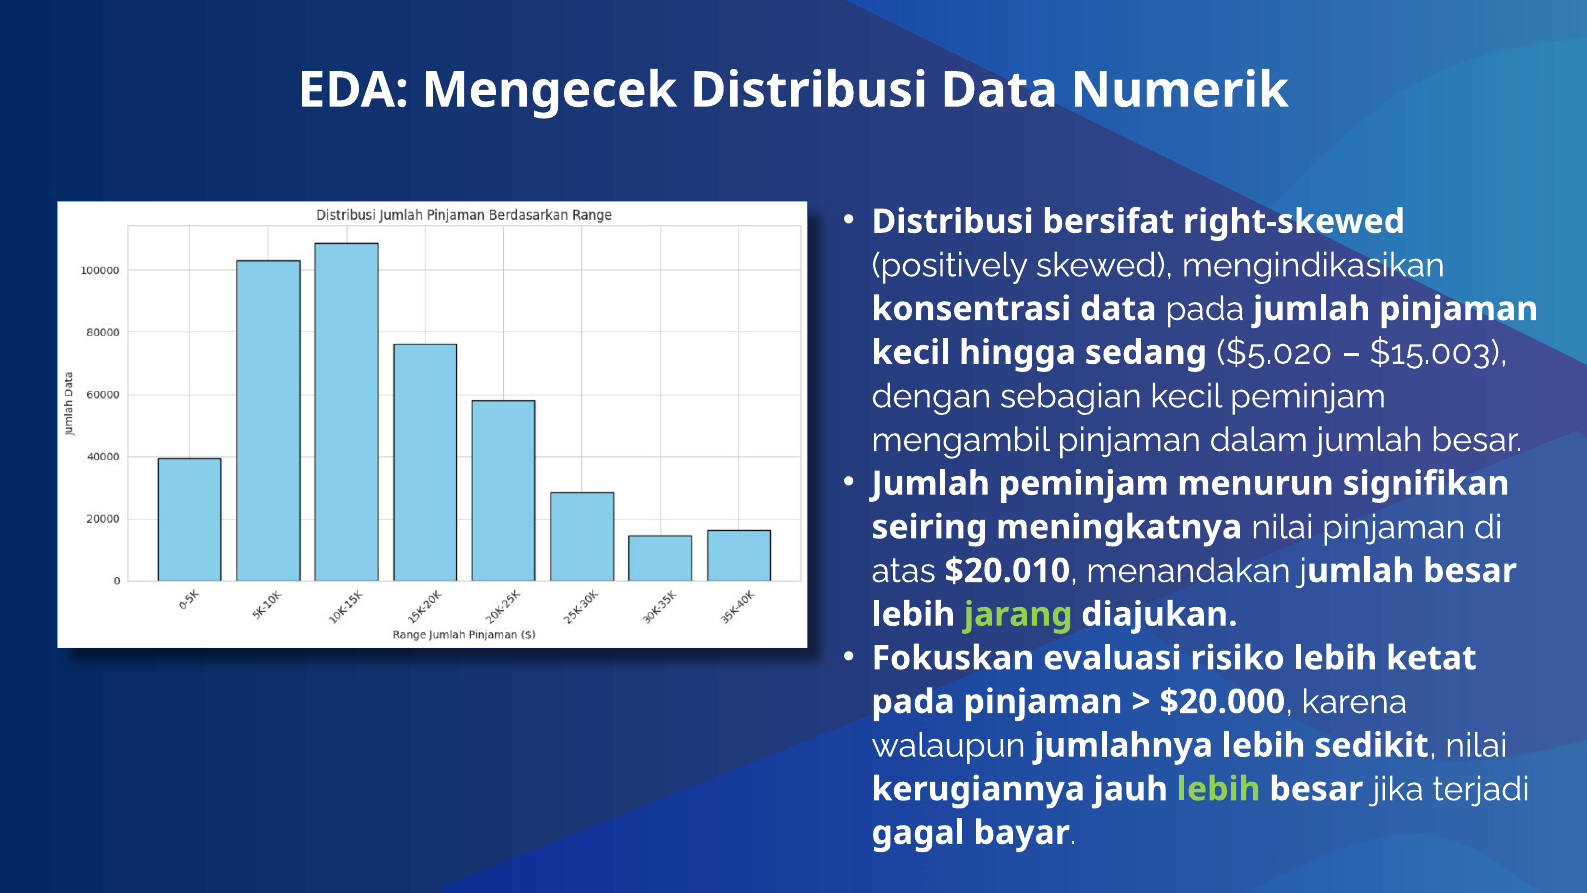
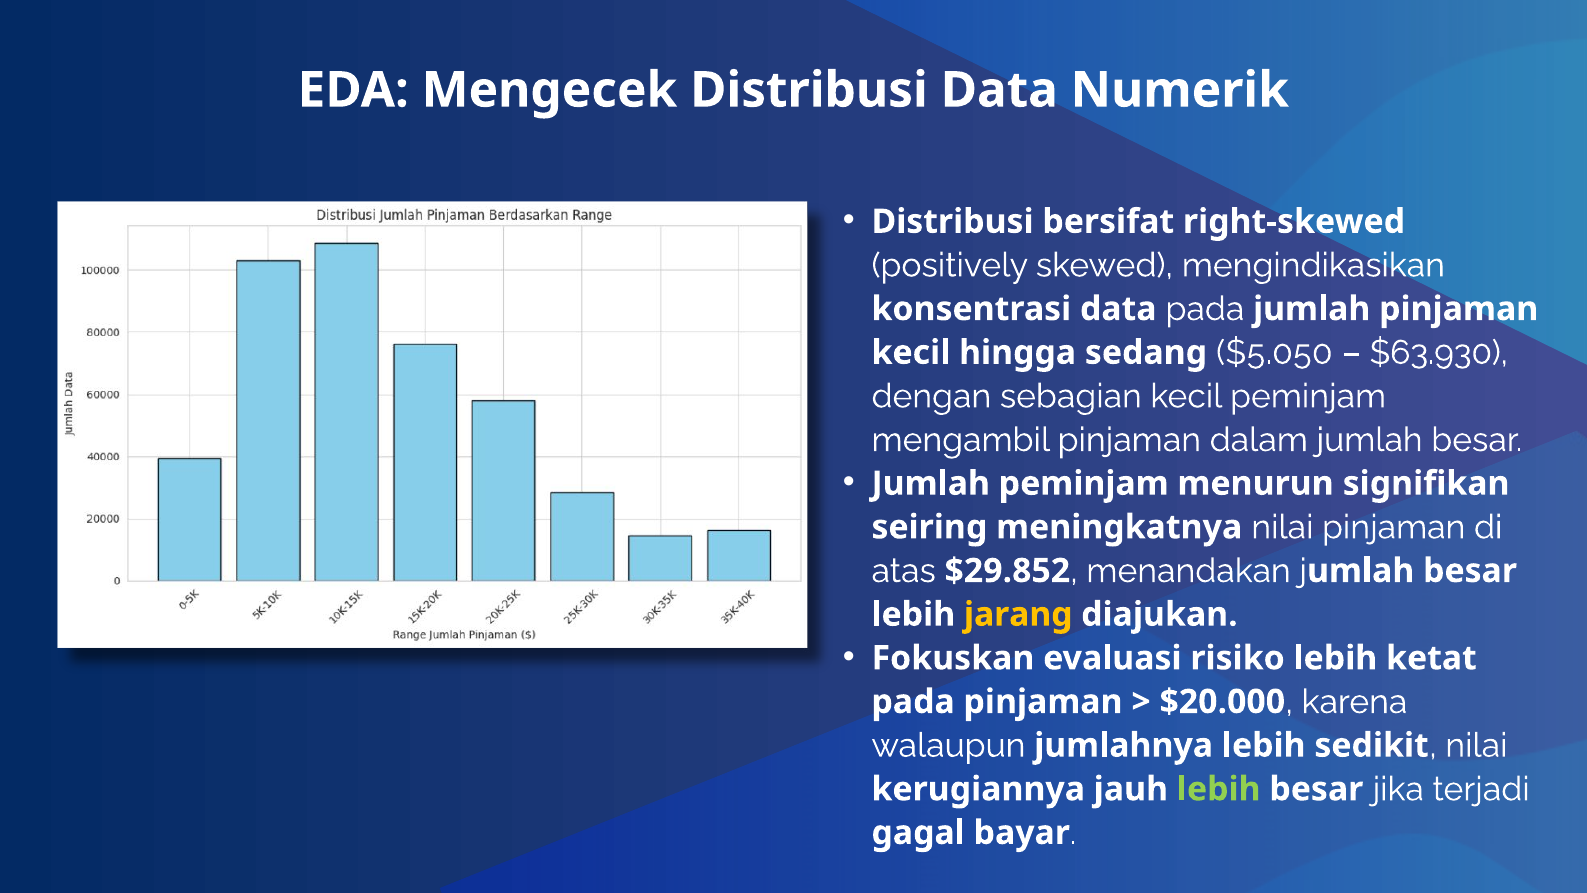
$5.020: $5.020 -> $5.050 (1274, 352)
$15.003: $15.003 -> $63.930 (1439, 352)
$20.010: $20.010 -> $29.852 (1007, 571)
jarang colour: light green -> yellow (1018, 614)
